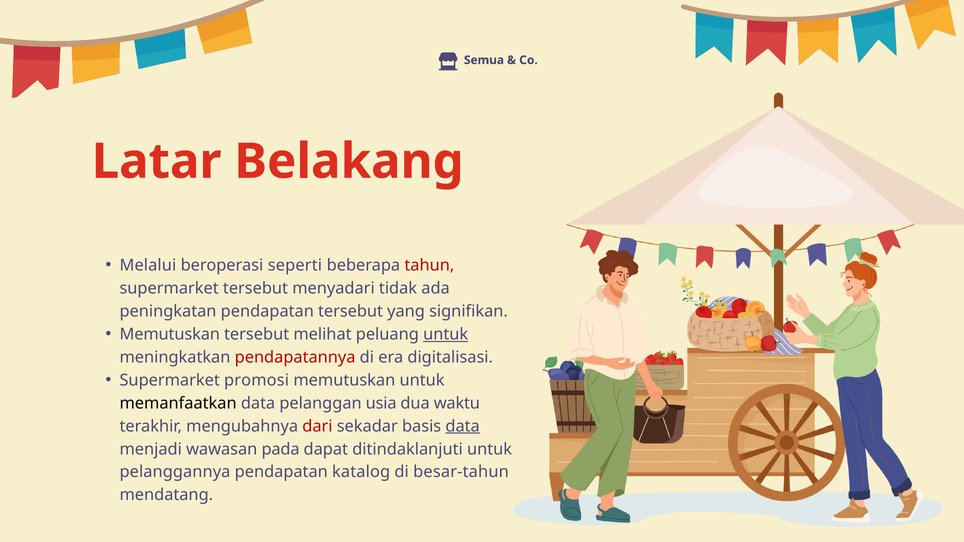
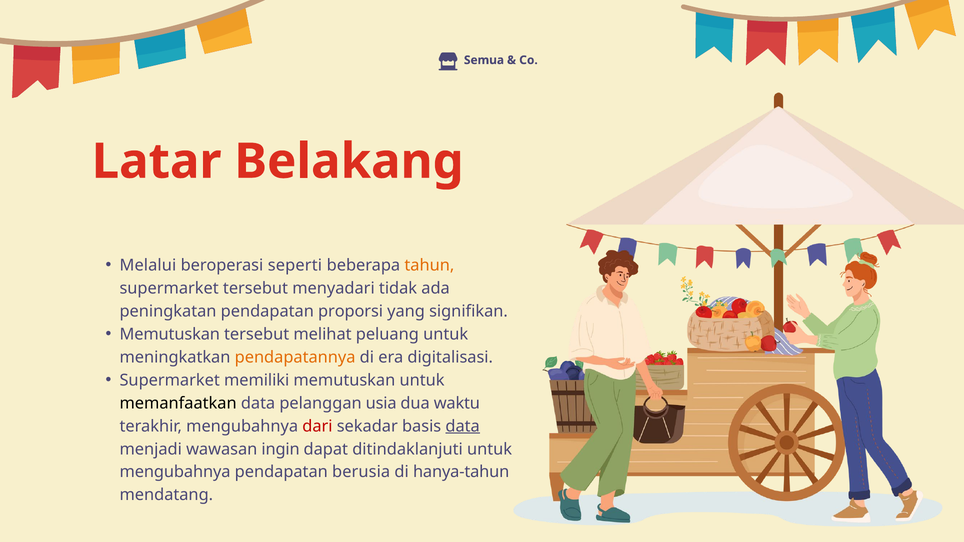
tahun colour: red -> orange (429, 265)
pendapatan tersebut: tersebut -> proporsi (351, 311)
untuk underline: present -> none (446, 334)
pendapatannya colour: red -> orange (295, 357)
promosi: promosi -> memiliki (257, 380)
pada: pada -> ingin (281, 449)
pelanggannya: pelanggannya -> mengubahnya (175, 472)
katalog: katalog -> berusia (361, 472)
besar-tahun: besar-tahun -> hanya-tahun (461, 472)
